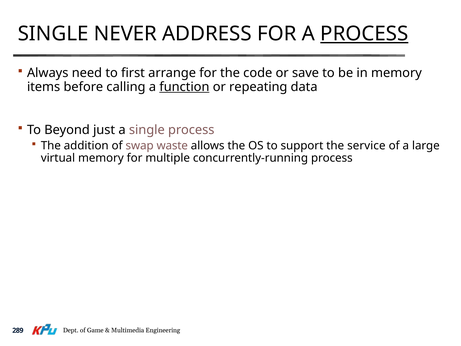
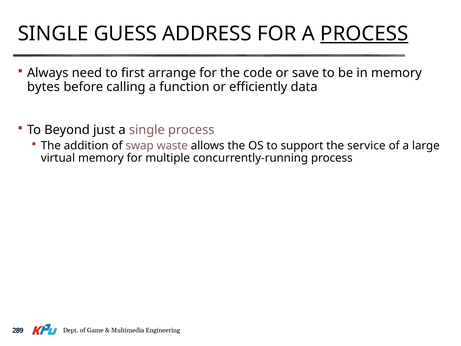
NEVER: NEVER -> GUESS (125, 34)
items: items -> bytes (44, 87)
function underline: present -> none (184, 87)
repeating: repeating -> efficiently (258, 87)
